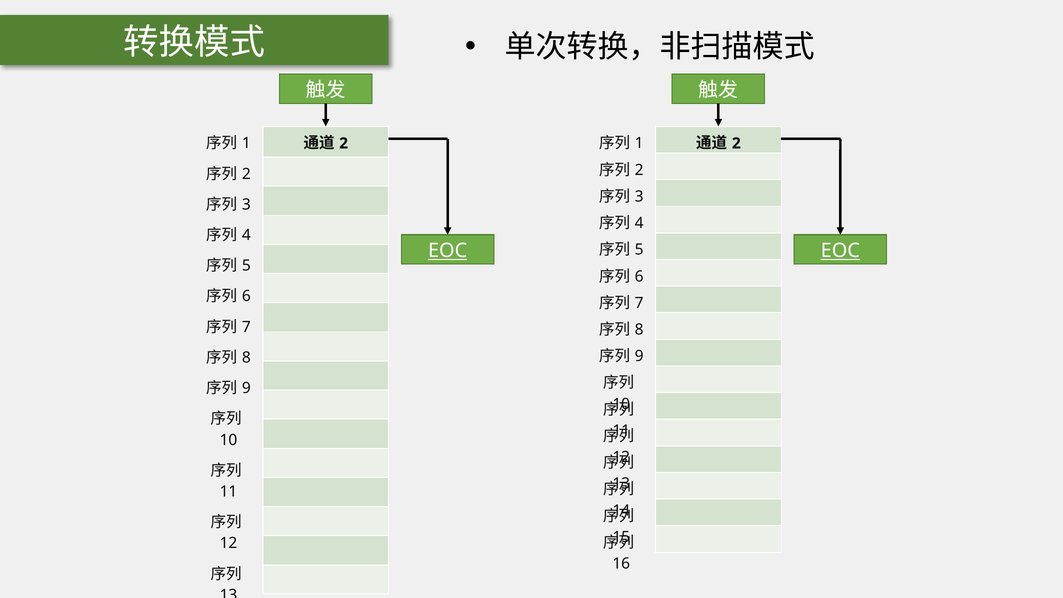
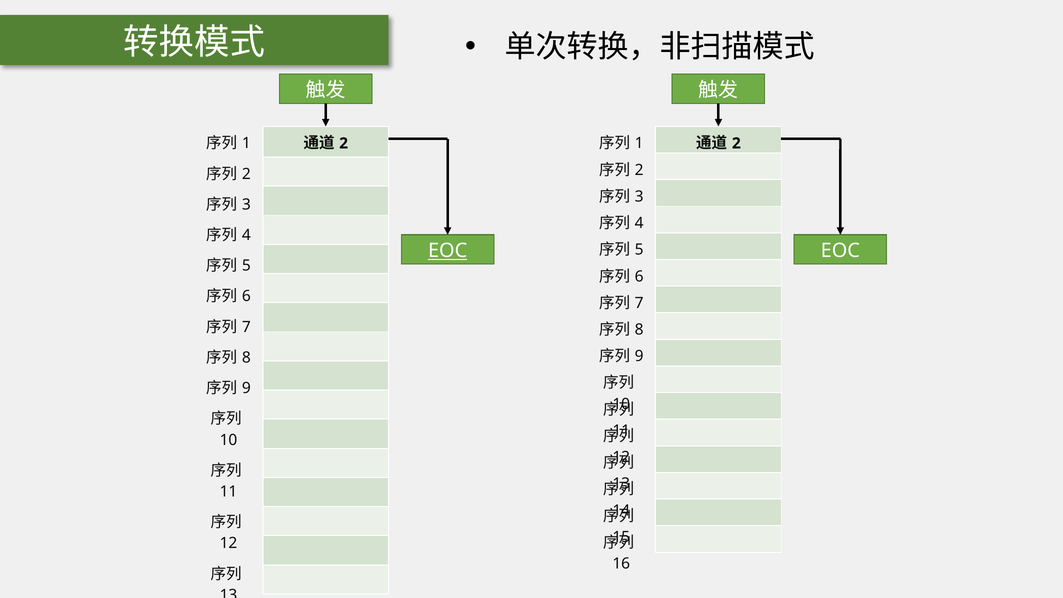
EOC underline: present -> none (840, 251)
